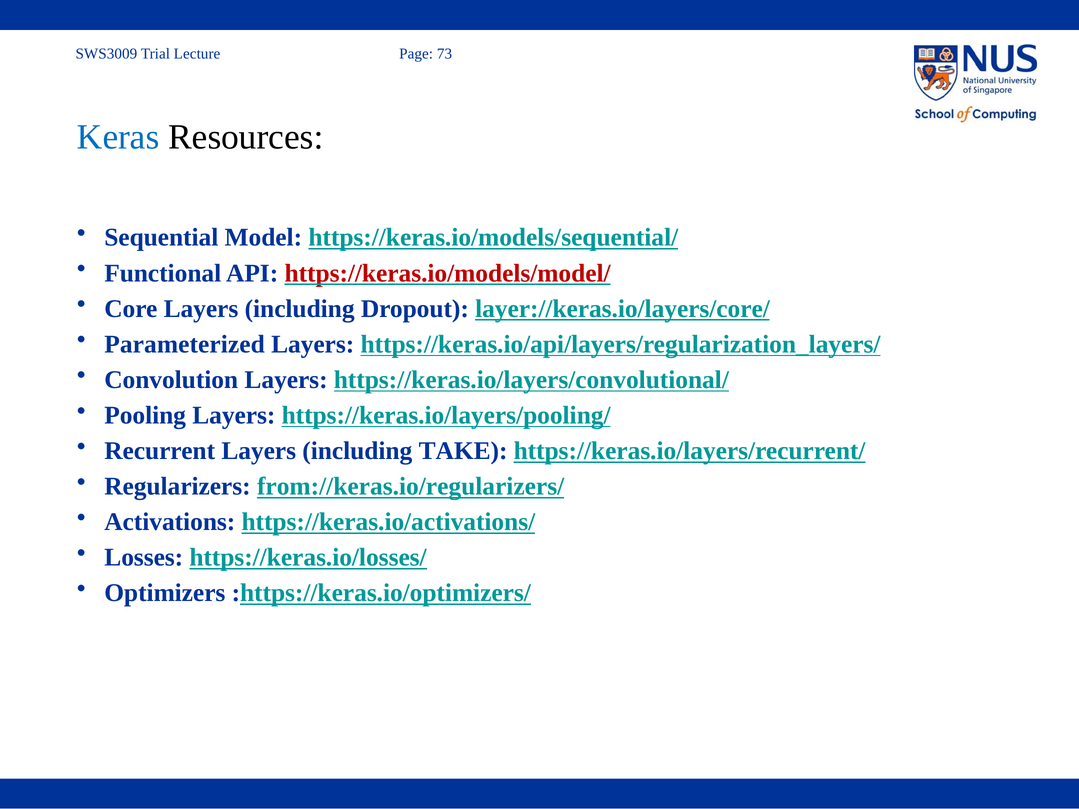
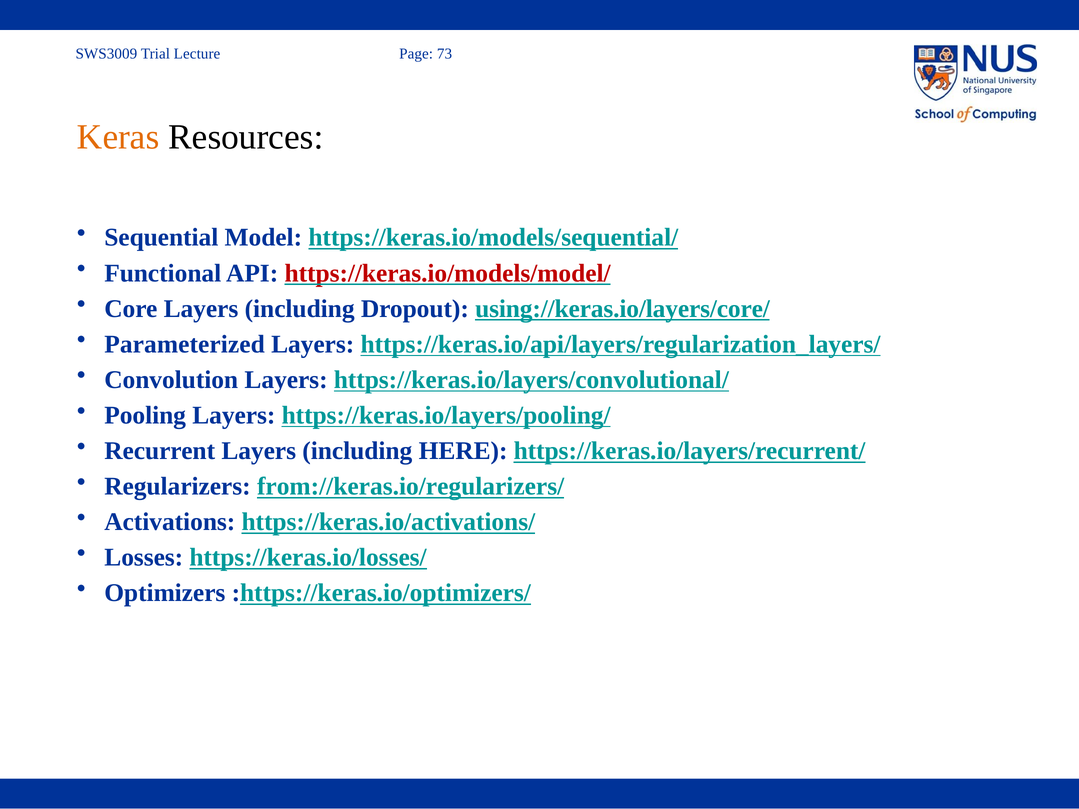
Keras colour: blue -> orange (118, 137)
layer://keras.io/layers/core/: layer://keras.io/layers/core/ -> using://keras.io/layers/core/ (623, 309)
TAKE: TAKE -> HERE (463, 451)
